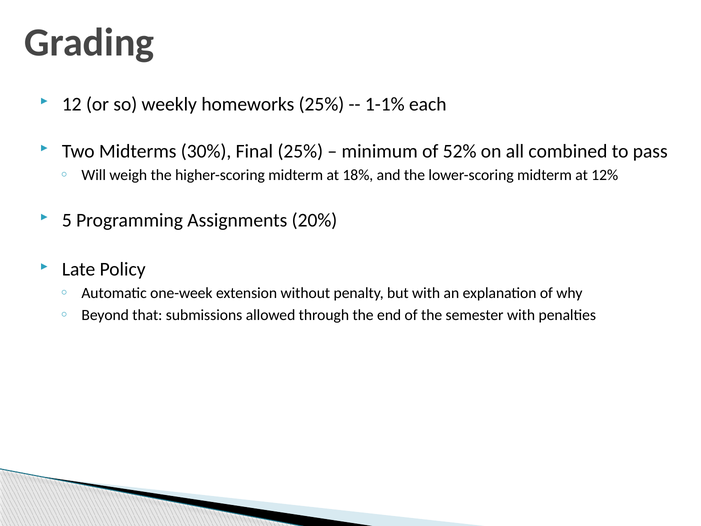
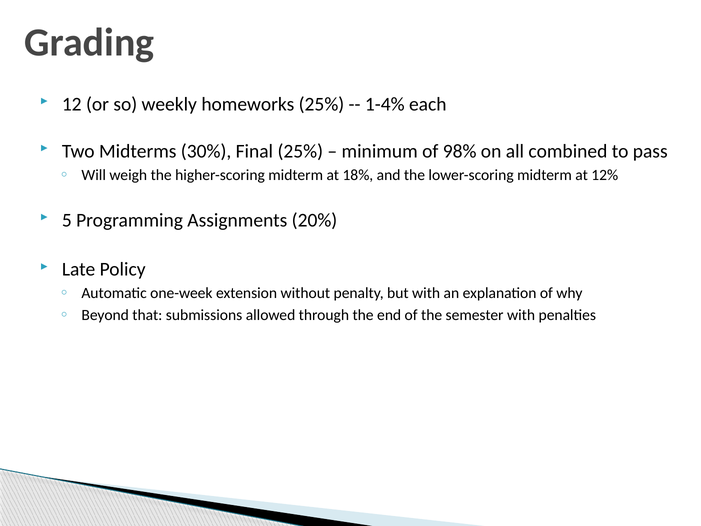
1-1%: 1-1% -> 1-4% (385, 104)
52%: 52% -> 98% (460, 151)
